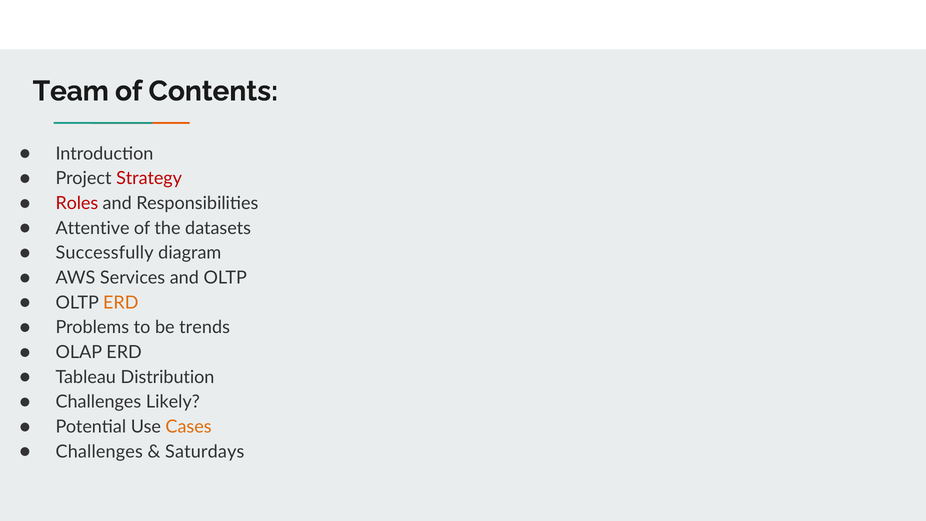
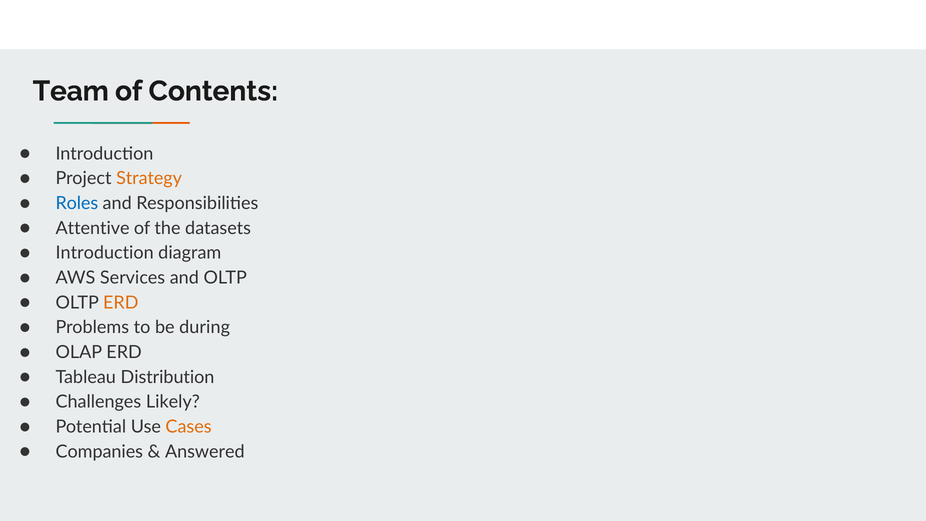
Strategy colour: red -> orange (149, 178)
Roles colour: red -> blue (77, 203)
Successfully: Successfully -> Introduction (105, 253)
trends: trends -> during (205, 327)
Challenges: Challenges -> Companies (99, 452)
Saturdays: Saturdays -> Answered (205, 452)
